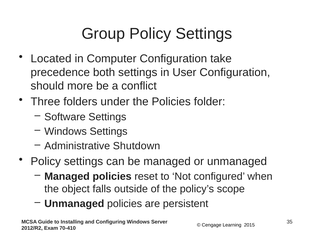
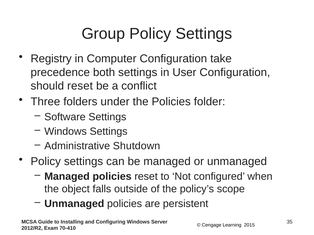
Located: Located -> Registry (51, 59)
should more: more -> reset (80, 86)
